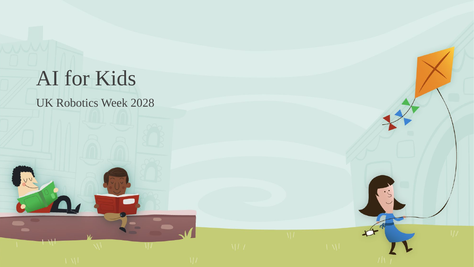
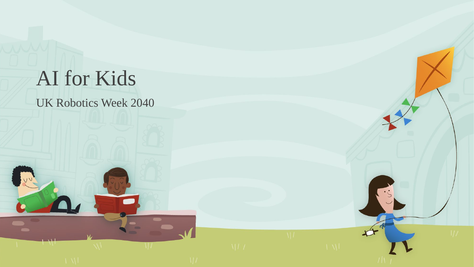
2028: 2028 -> 2040 (143, 103)
